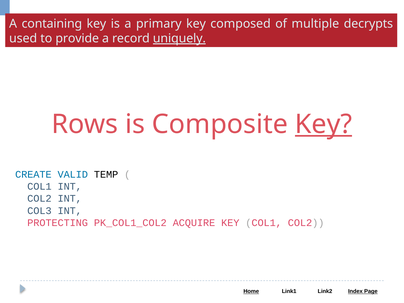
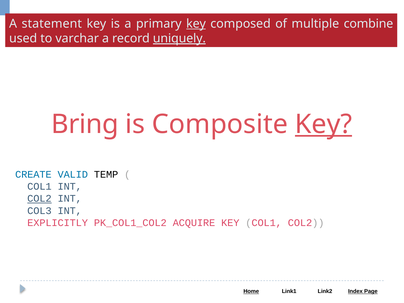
containing: containing -> statement (52, 24)
key underline: none -> present (196, 24)
decrypts: decrypts -> combine (368, 24)
provide: provide -> varchar (77, 39)
Rows: Rows -> Bring (85, 124)
COL2 underline: none -> present (39, 199)
PROTECTING: PROTECTING -> EXPLICITLY (58, 223)
